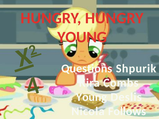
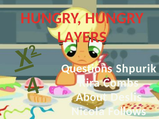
YOUNG: YOUNG -> LAYERS (82, 37)
Young: Young -> About (91, 97)
